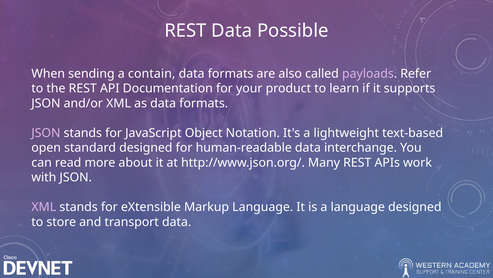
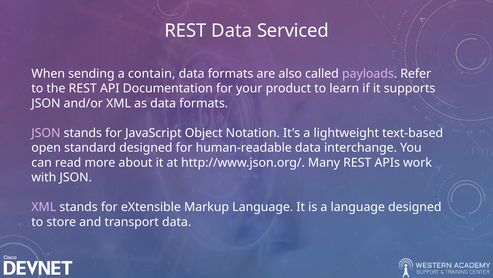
Possible: Possible -> Serviced (293, 31)
